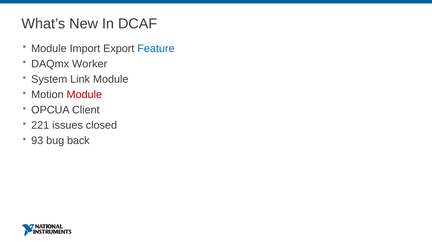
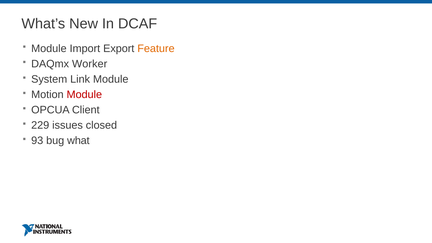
Feature colour: blue -> orange (156, 49)
221: 221 -> 229 (40, 125)
back: back -> what (78, 141)
